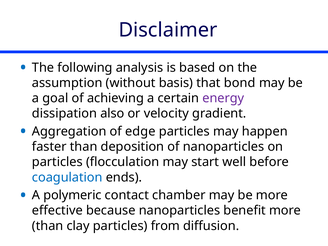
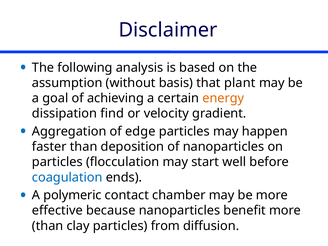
bond: bond -> plant (240, 83)
energy colour: purple -> orange (223, 98)
also: also -> find (112, 114)
